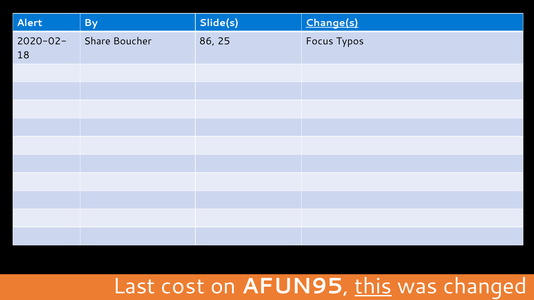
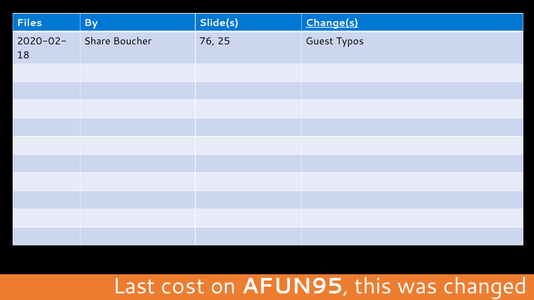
Alert: Alert -> Files (30, 23)
86: 86 -> 76 (207, 41)
Focus: Focus -> Guest (319, 41)
this underline: present -> none (373, 287)
